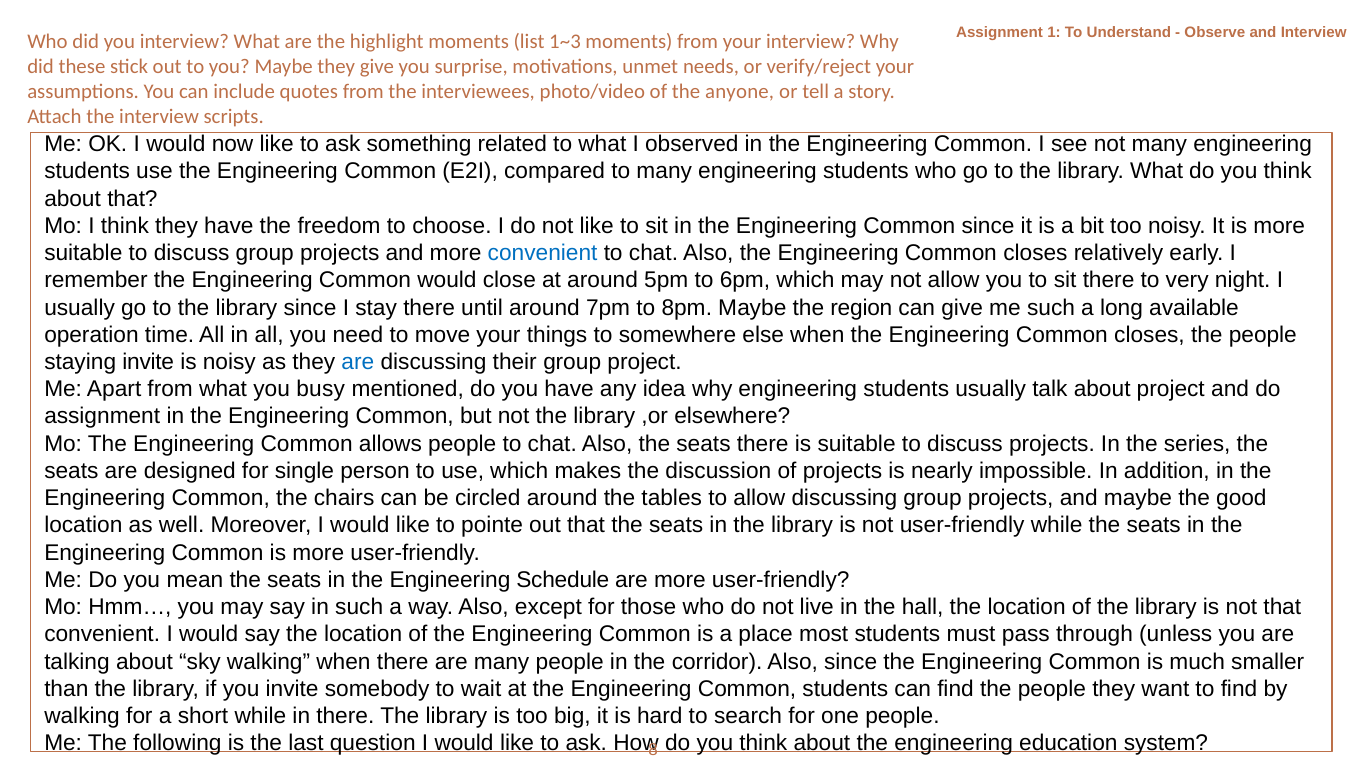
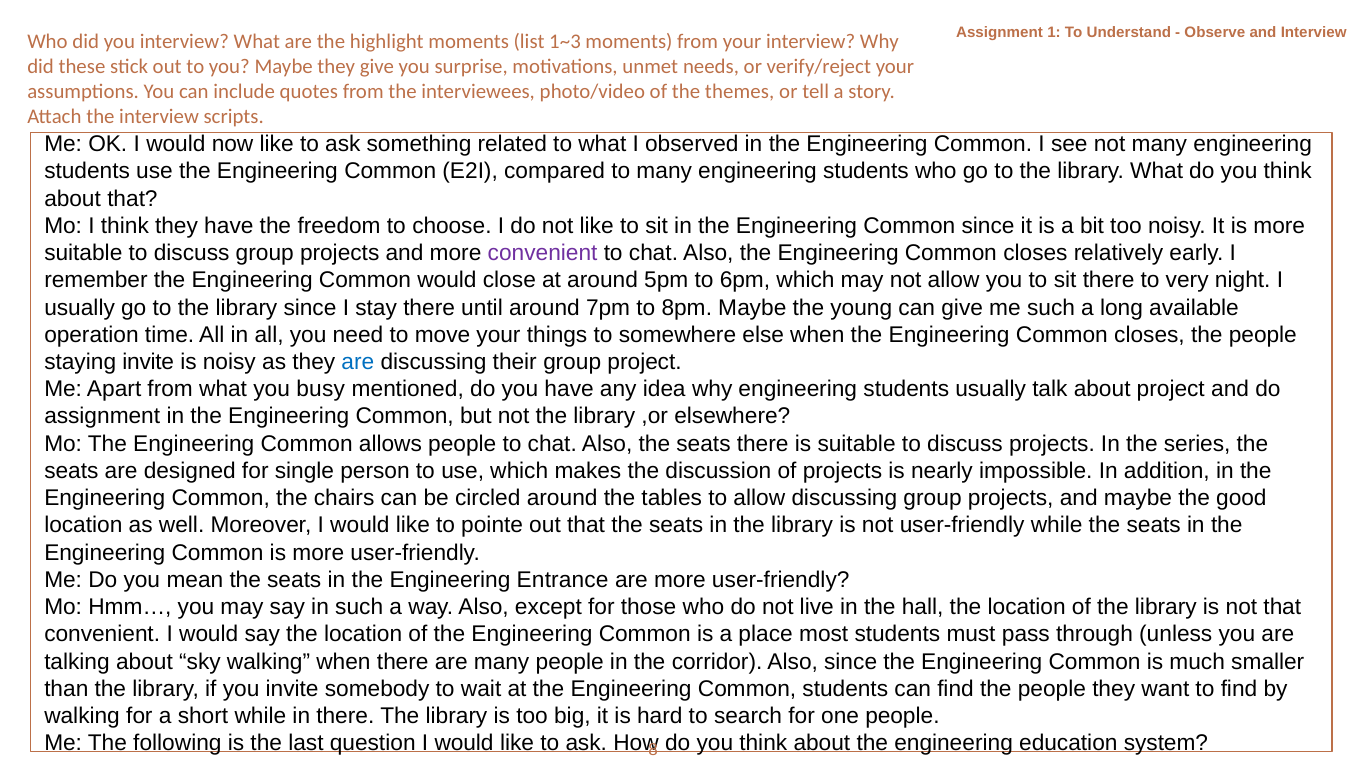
anyone: anyone -> themes (740, 92)
convenient colour: blue -> purple (543, 253)
region: region -> young (861, 308)
Schedule: Schedule -> Entrance (563, 580)
